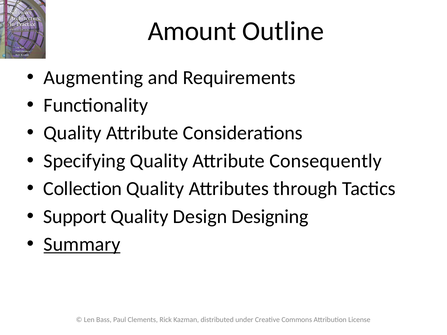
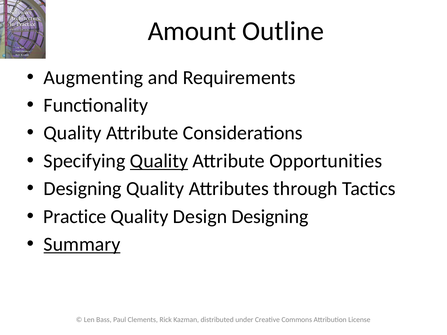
Quality underline: none -> present (159, 161)
Consequently: Consequently -> Opportunities (326, 161)
Collection: Collection -> Designing (83, 189)
Support: Support -> Practice (75, 217)
